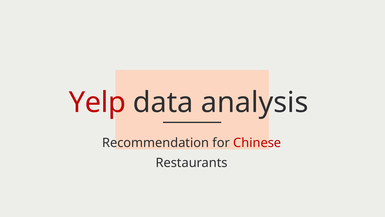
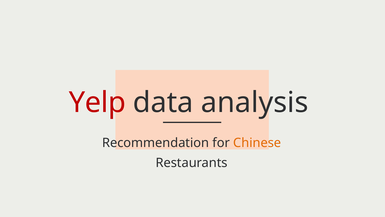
Chinese colour: red -> orange (257, 143)
